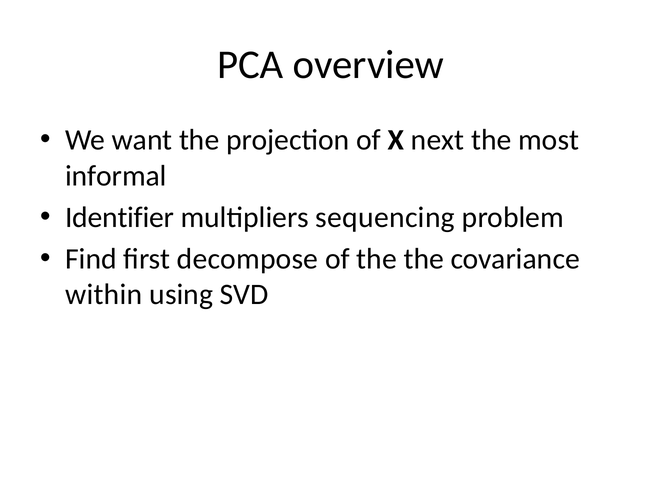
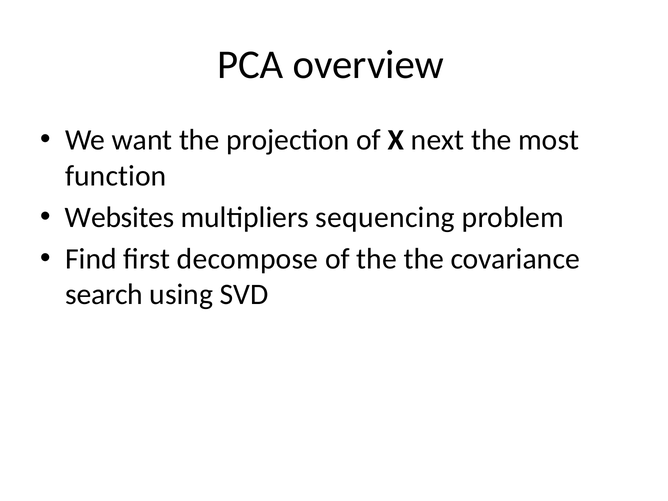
informal: informal -> function (116, 176)
Identifier: Identifier -> Websites (120, 217)
within: within -> search (104, 295)
